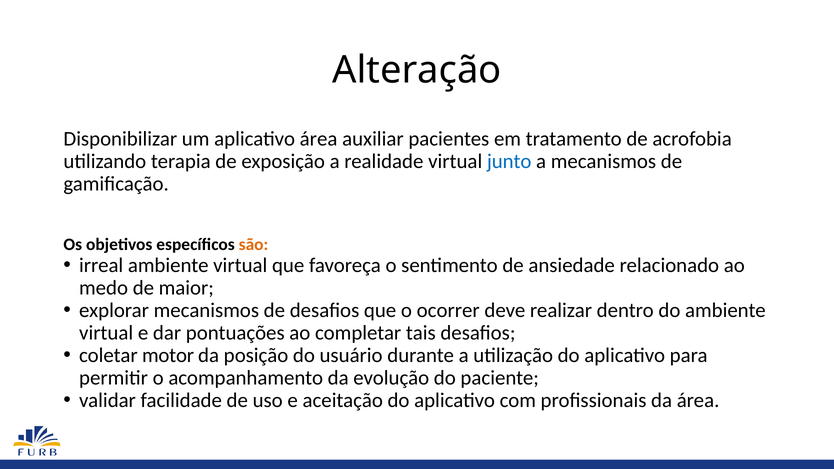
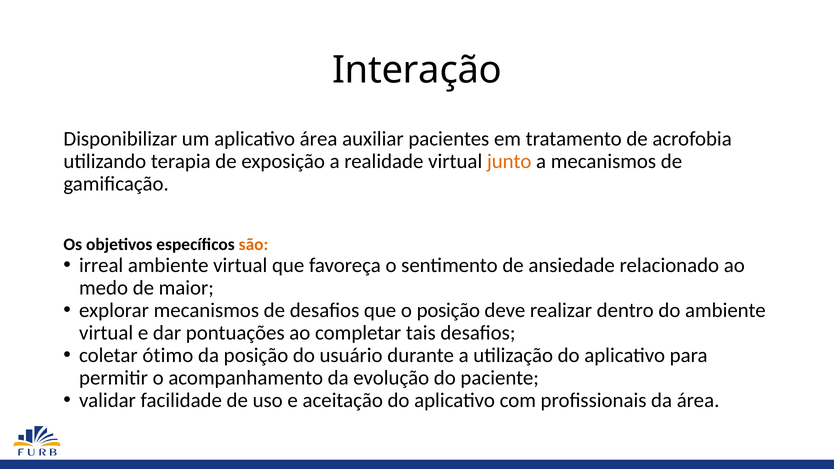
Alteração: Alteração -> Interação (417, 70)
junto colour: blue -> orange (509, 162)
o ocorrer: ocorrer -> posição (448, 310)
motor: motor -> ótimo (168, 355)
